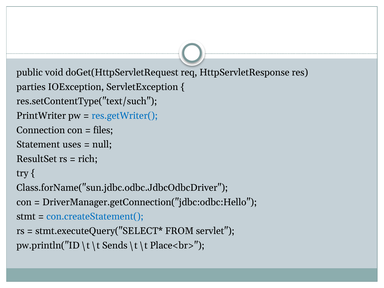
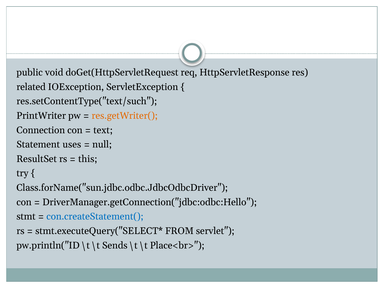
parties: parties -> related (31, 87)
res.getWriter( colour: blue -> orange (125, 116)
files: files -> text (103, 130)
rich: rich -> this (88, 159)
